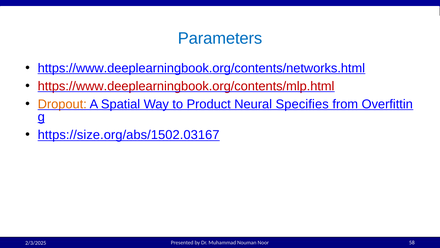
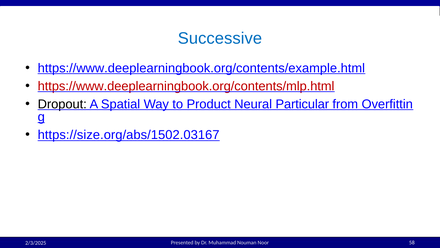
Parameters: Parameters -> Successive (220, 38)
https://www.deeplearningbook.org/contents/networks.html: https://www.deeplearningbook.org/contents/networks.html -> https://www.deeplearningbook.org/contents/example.html (201, 68)
Dropout colour: orange -> black (62, 104)
Specifies: Specifies -> Particular (302, 104)
